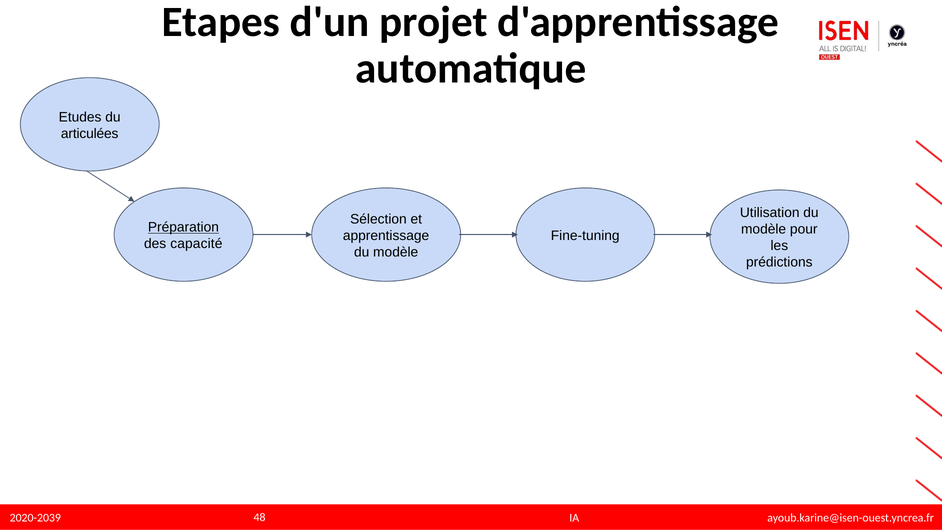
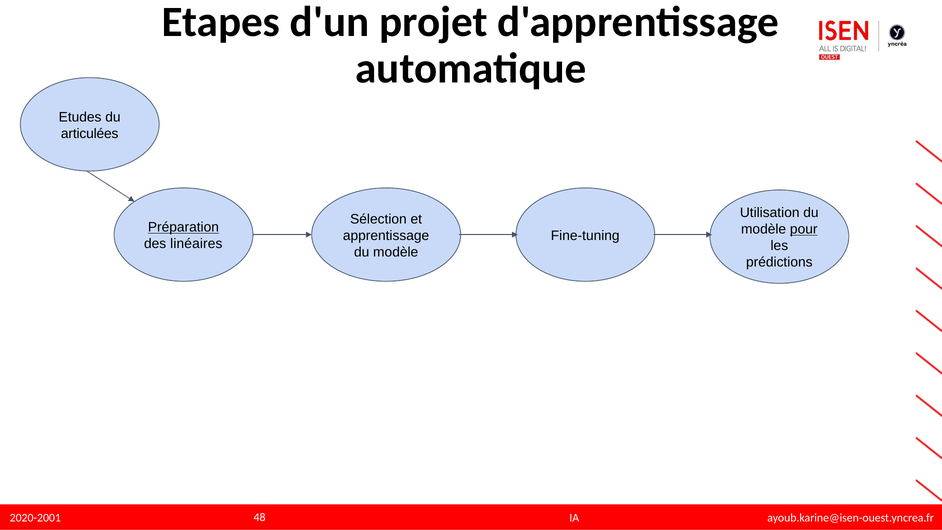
pour underline: none -> present (804, 229)
capacité: capacité -> linéaires (196, 244)
2020-2039: 2020-2039 -> 2020-2001 (35, 518)
